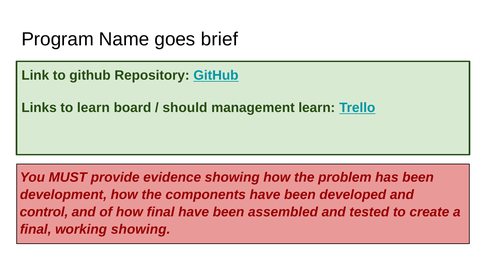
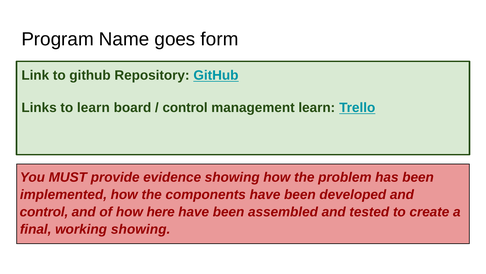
brief: brief -> form (220, 39)
should: should -> control (185, 108)
development: development -> implemented (63, 194)
how final: final -> here (161, 212)
